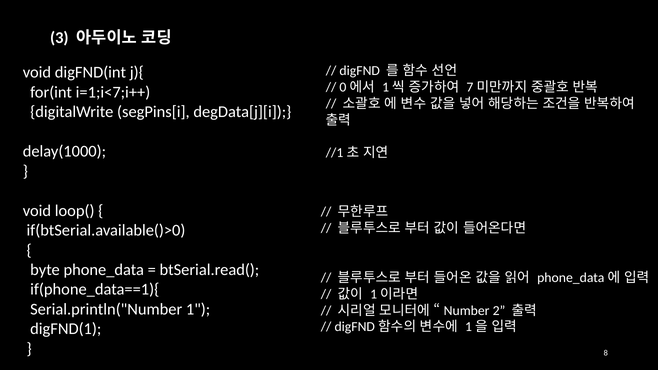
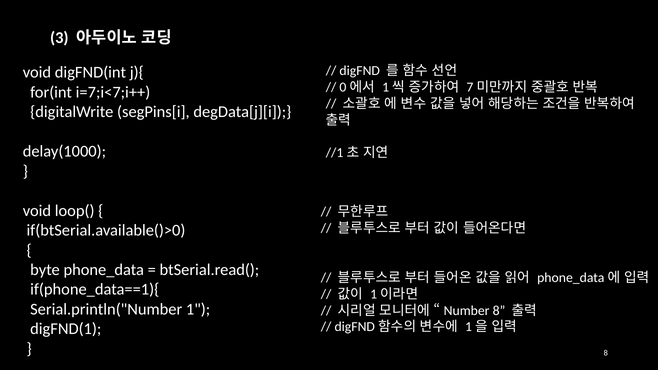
i=1;i<7;i++: i=1;i<7;i++ -> i=7;i<7;i++ (113, 92)
Number 2: 2 -> 8 (499, 311)
